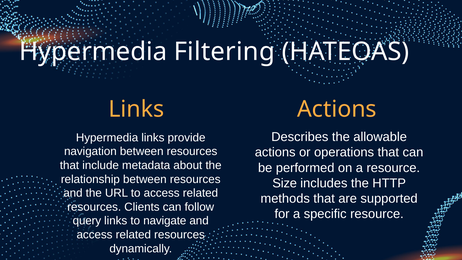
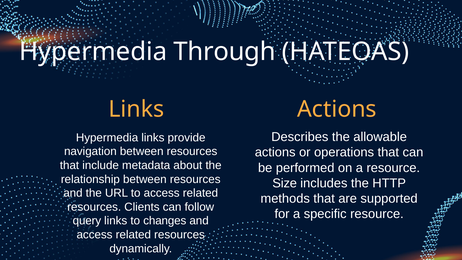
Filtering: Filtering -> Through (225, 52)
navigate: navigate -> changes (165, 221)
